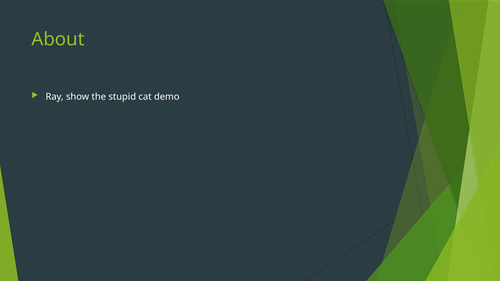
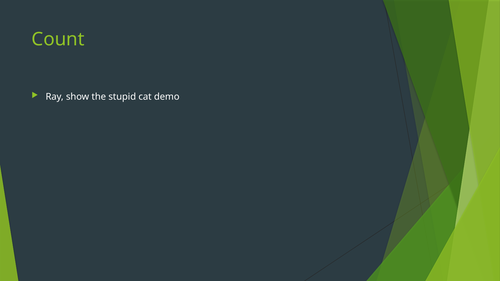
About: About -> Count (58, 39)
